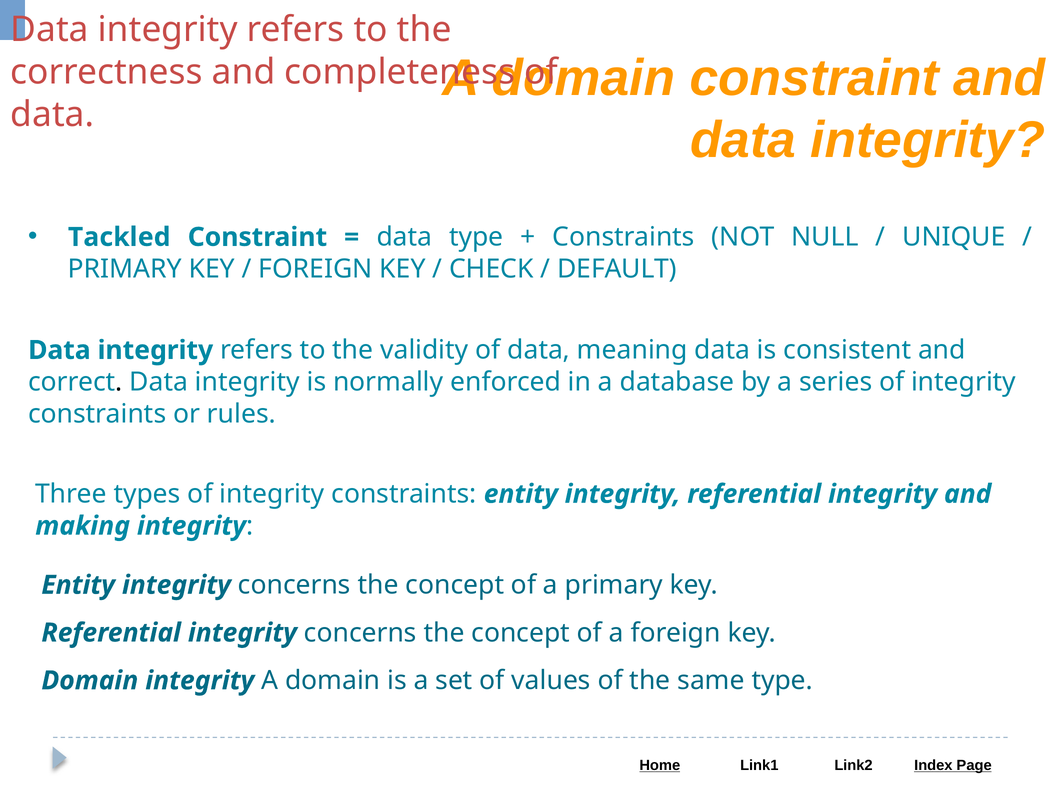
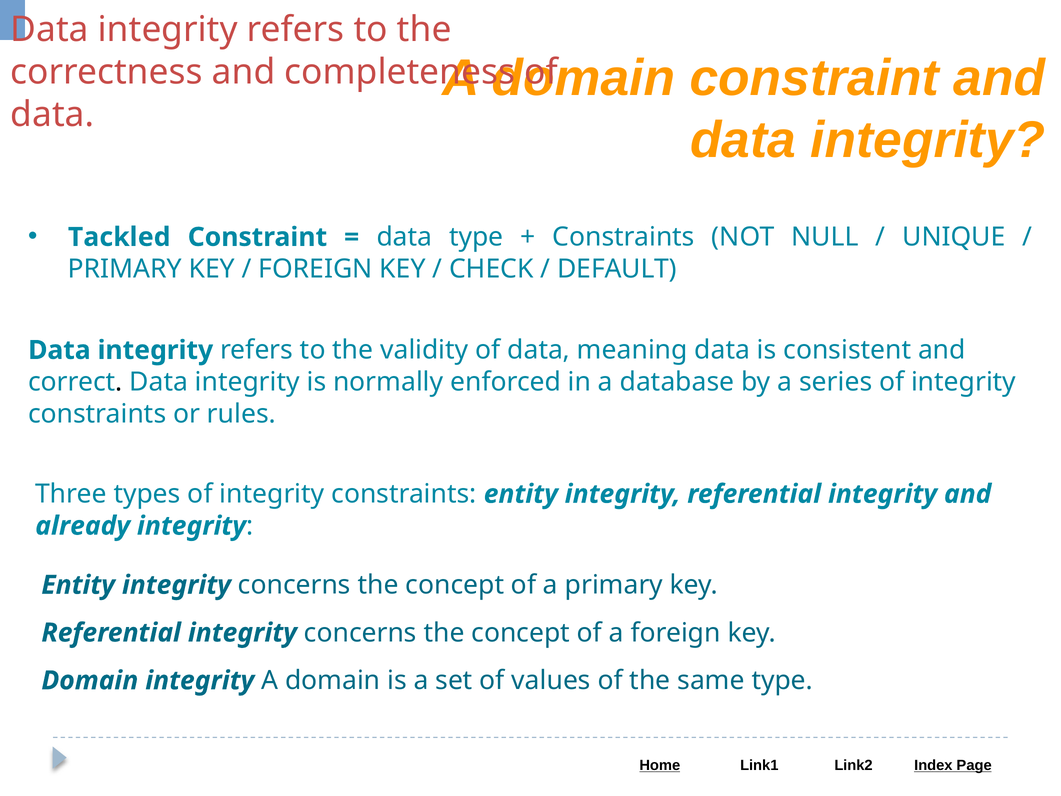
making: making -> already (83, 526)
